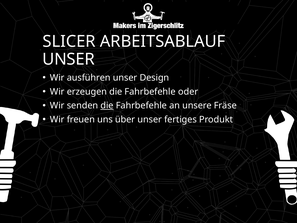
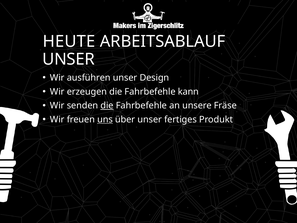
SLICER: SLICER -> HEUTE (69, 41)
oder: oder -> kann (188, 92)
uns underline: none -> present (105, 119)
